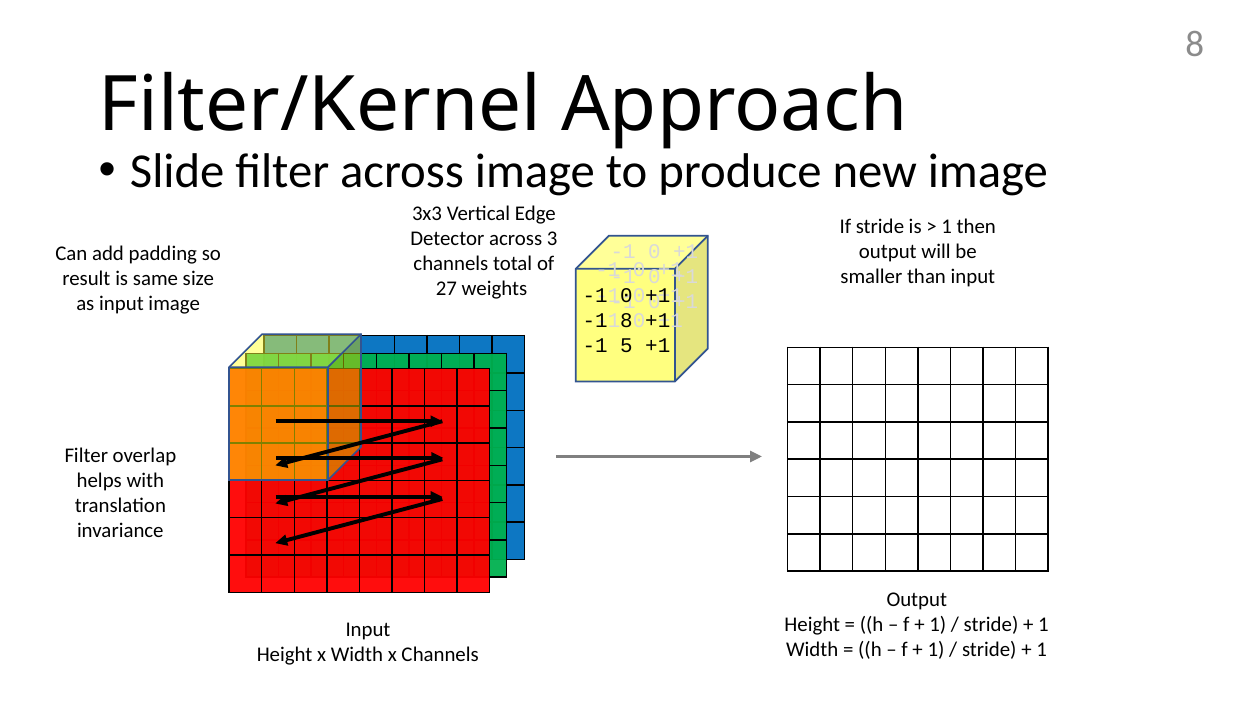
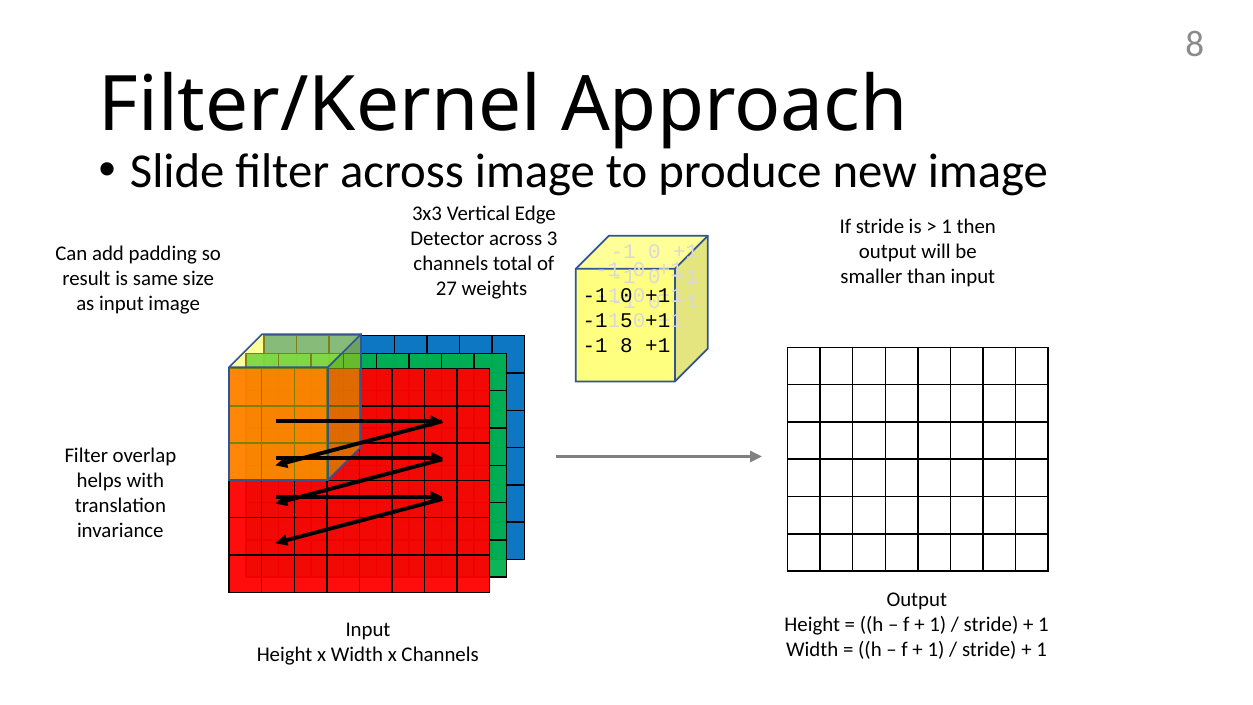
8: 8 -> 5 (626, 321)
-1 5: 5 -> 8 (626, 346)
